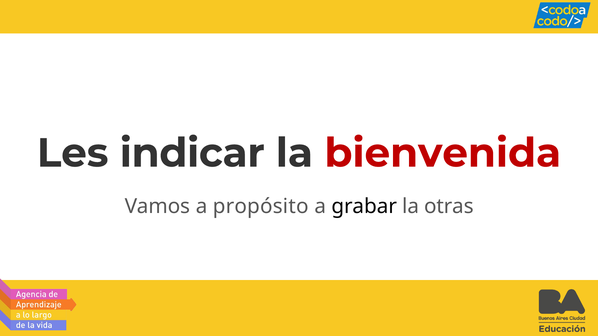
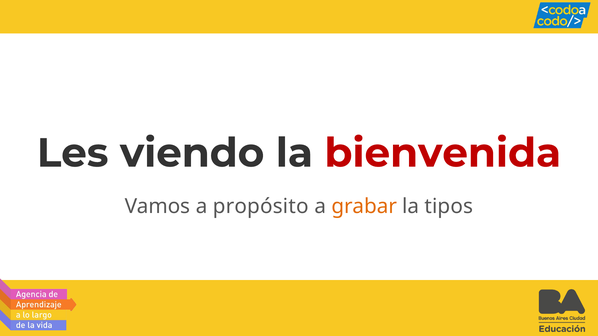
indicar: indicar -> viendo (192, 153)
grabar colour: black -> orange (364, 207)
otras: otras -> tipos (449, 207)
